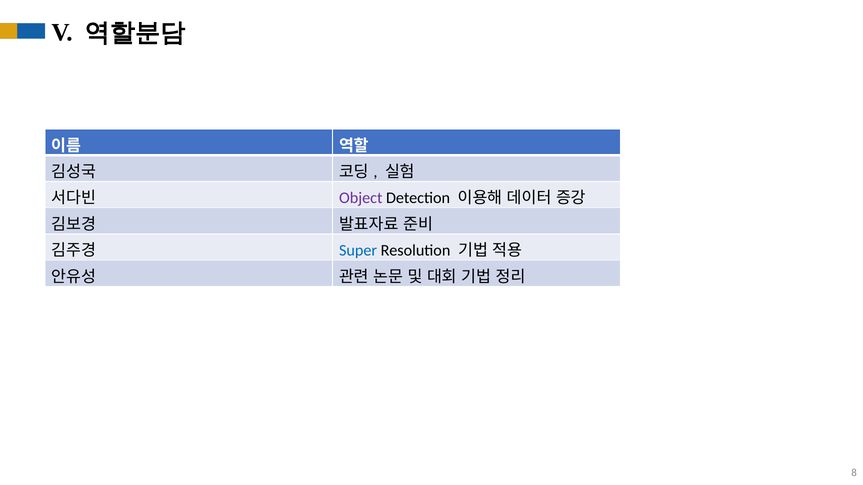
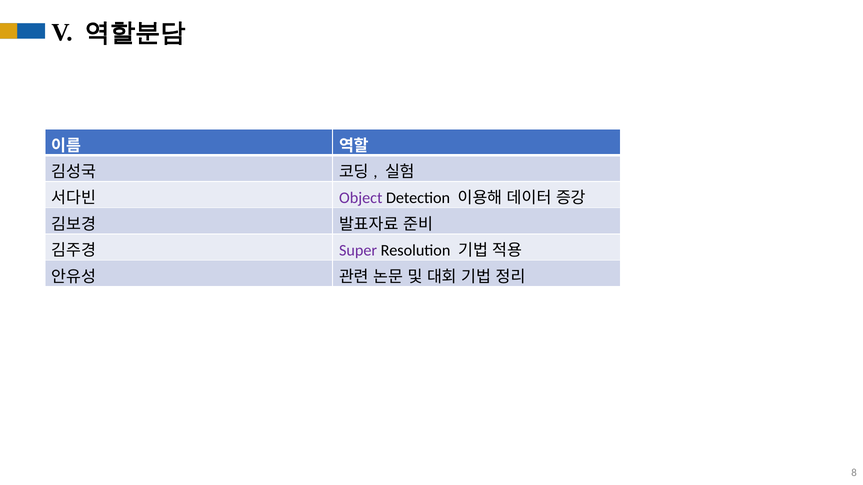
Super colour: blue -> purple (358, 251)
